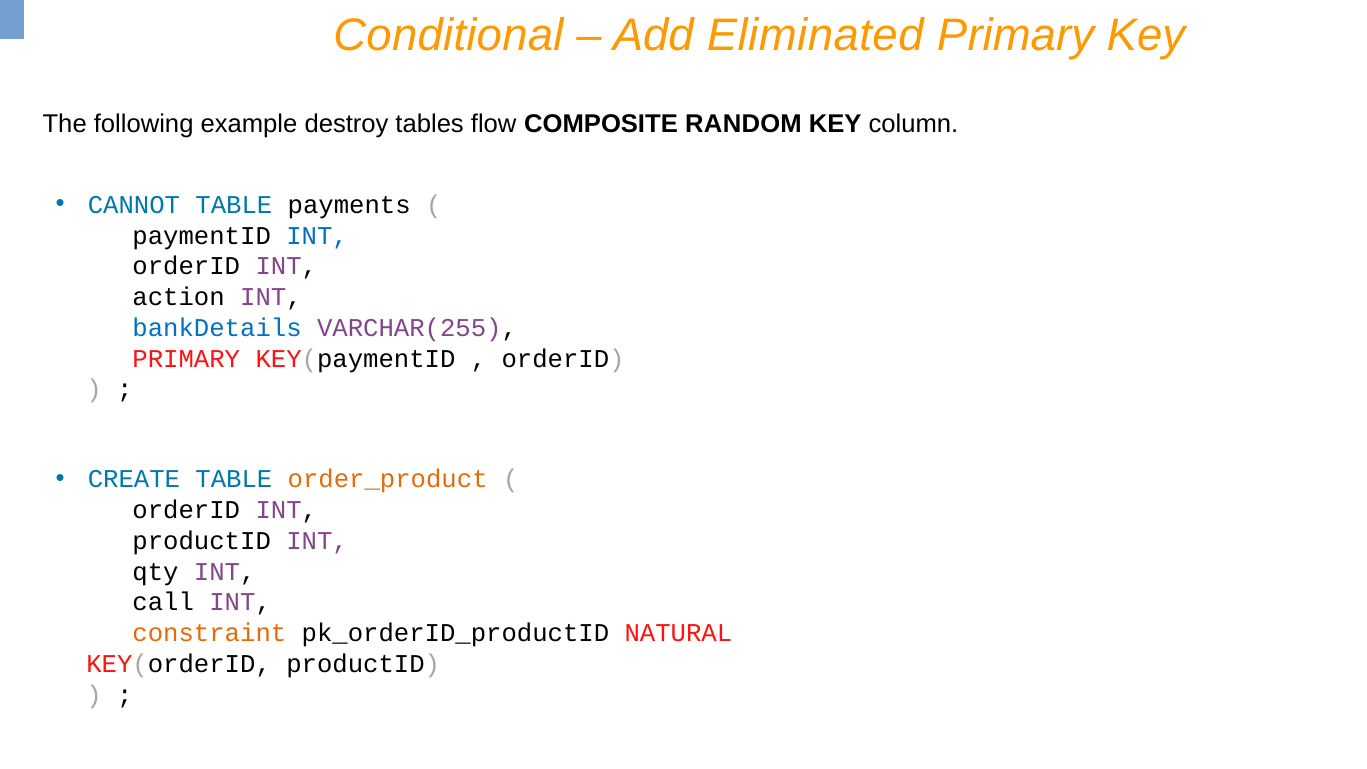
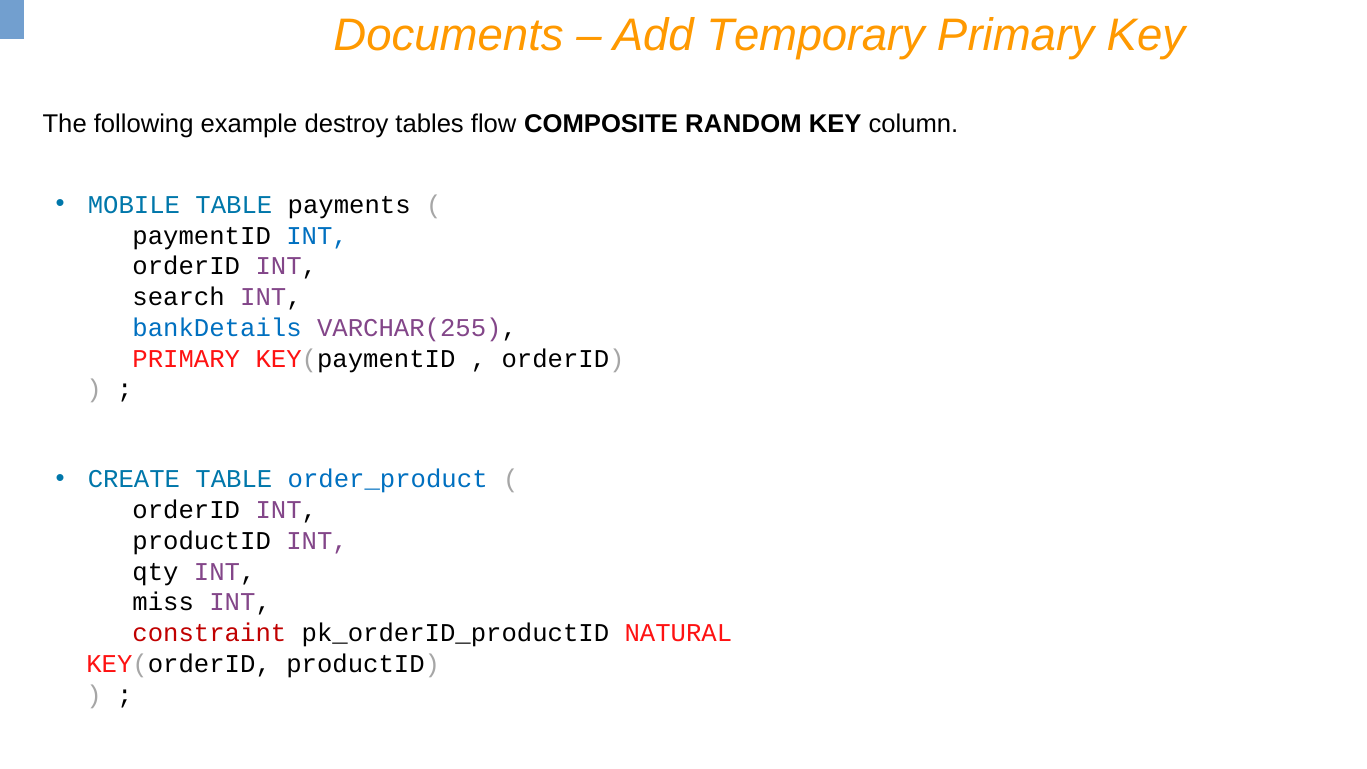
Conditional: Conditional -> Documents (449, 36)
Eliminated: Eliminated -> Temporary (816, 36)
CANNOT: CANNOT -> MOBILE (134, 205)
action: action -> search (179, 297)
order_product colour: orange -> blue (388, 479)
call: call -> miss (163, 602)
constraint colour: orange -> red (209, 633)
